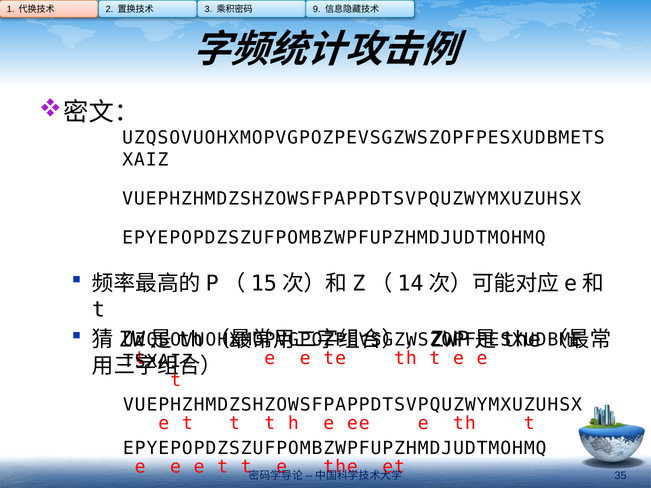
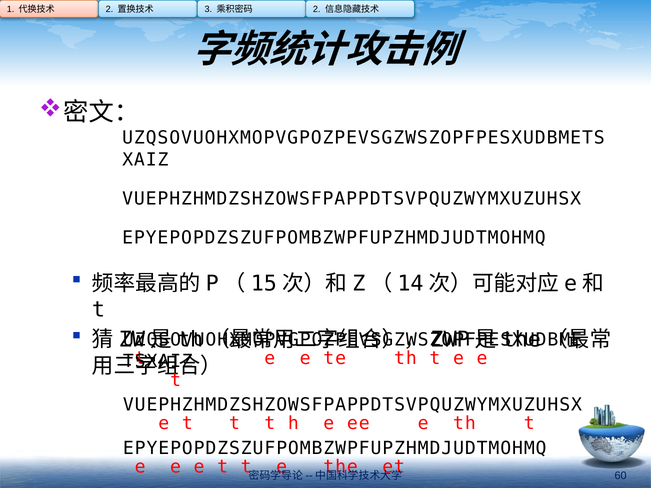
9: 9 -> 2 (317, 9)
35: 35 -> 60 (621, 476)
